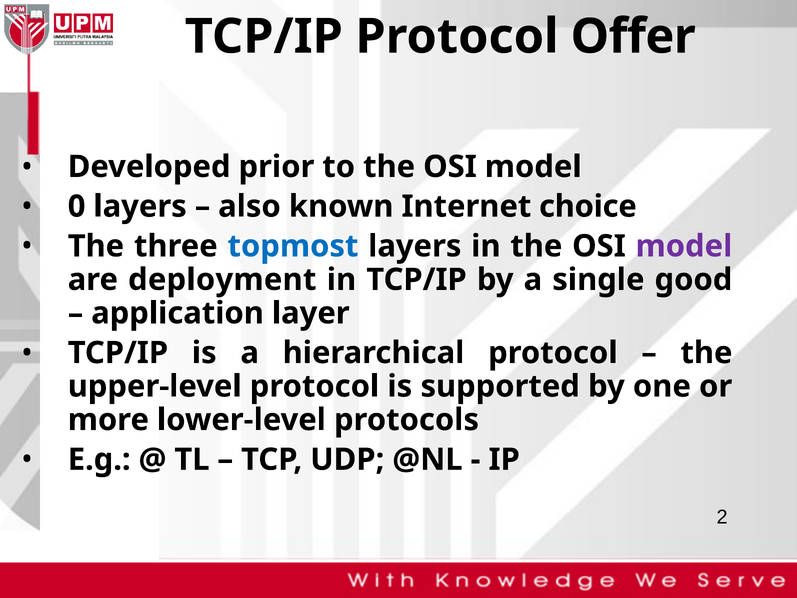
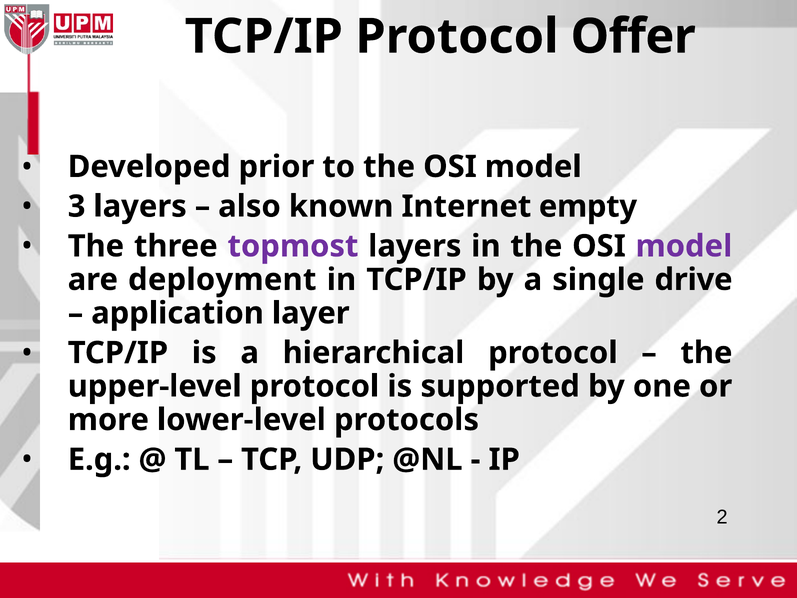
0: 0 -> 3 (77, 206)
choice: choice -> empty (588, 206)
topmost colour: blue -> purple (293, 246)
good: good -> drive (694, 280)
